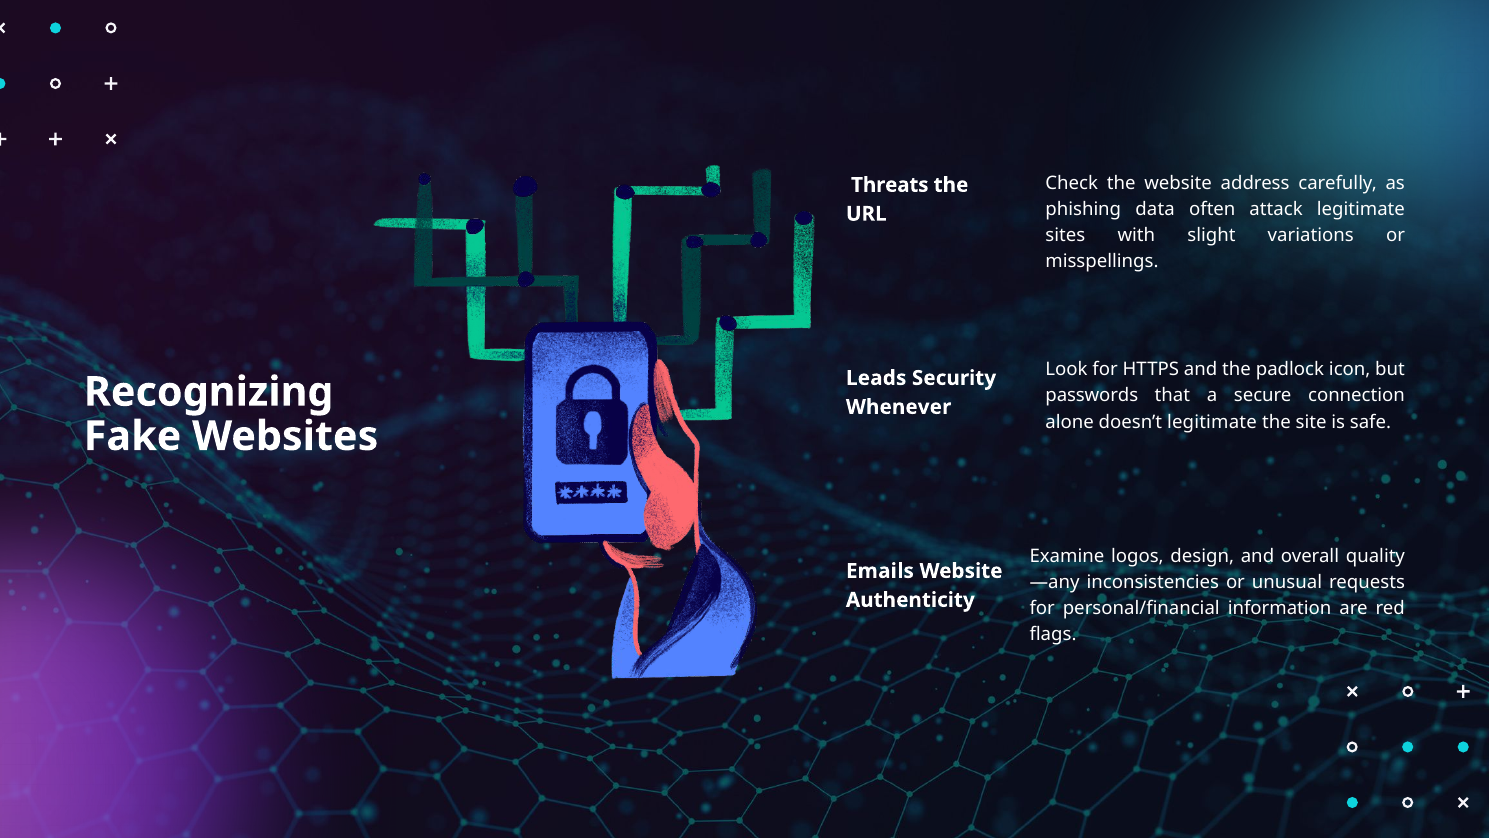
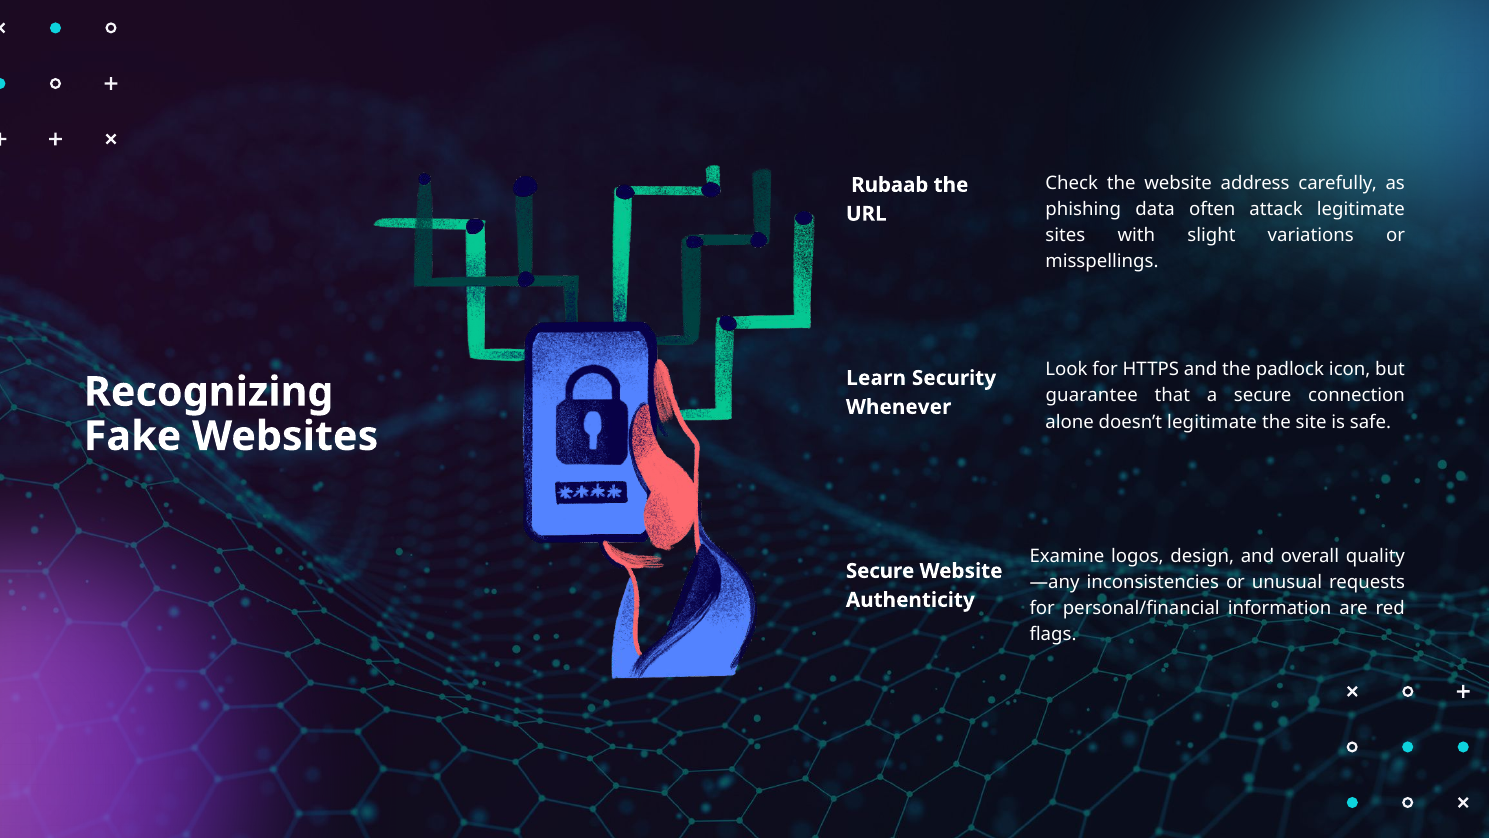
Threats: Threats -> Rubaab (890, 185)
Leads: Leads -> Learn (876, 378)
passwords: passwords -> guarantee (1092, 396)
Emails: Emails -> Secure (880, 571)
